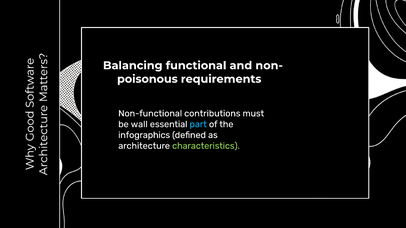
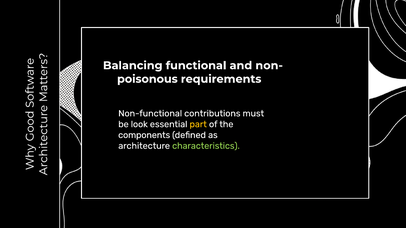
wall: wall -> look (139, 124)
part colour: light blue -> yellow (198, 124)
infographics: infographics -> components (144, 135)
